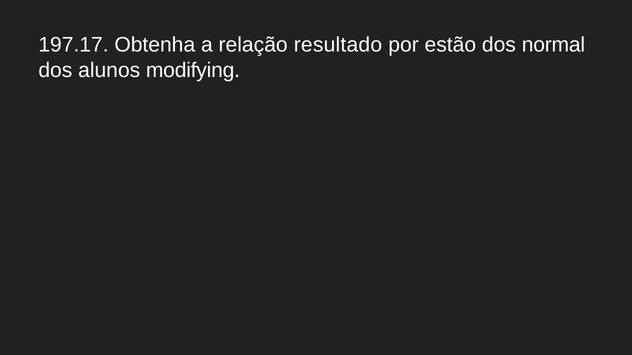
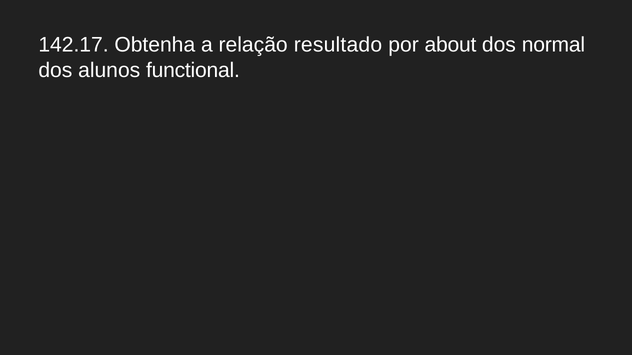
197.17: 197.17 -> 142.17 (73, 45)
estão: estão -> about (450, 45)
modifying: modifying -> functional (193, 70)
